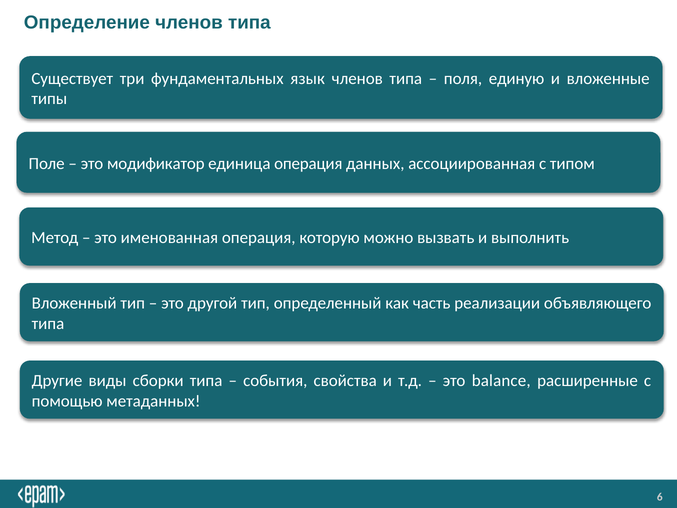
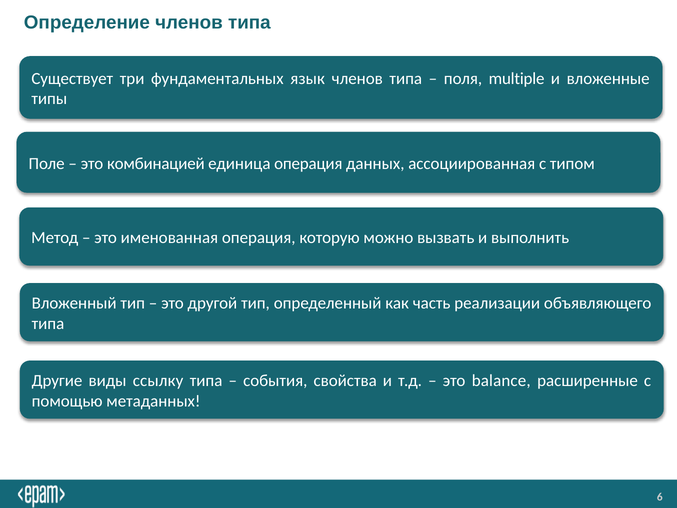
единую: единую -> multiple (517, 78)
модификатор: модификатор -> комбинацией (156, 163)
сборки: сборки -> ссылку (158, 380)
